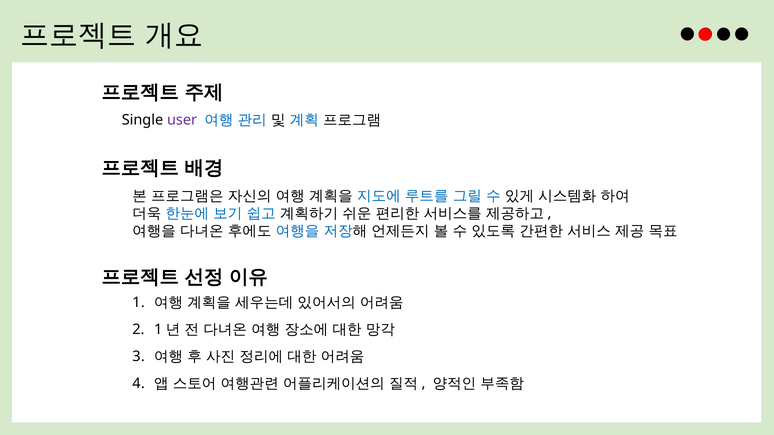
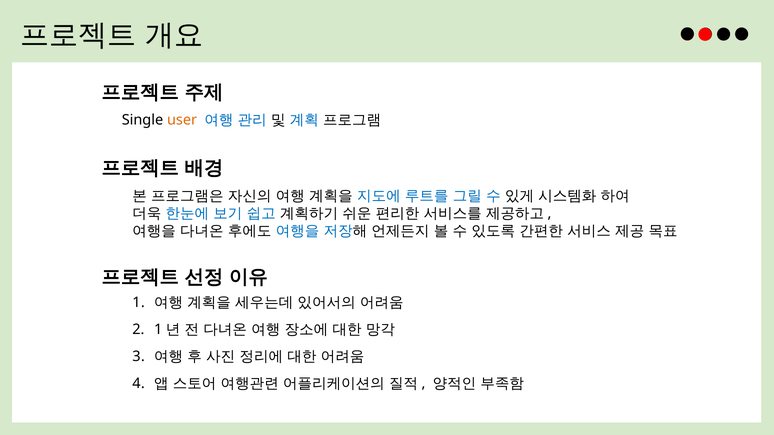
user colour: purple -> orange (182, 120)
